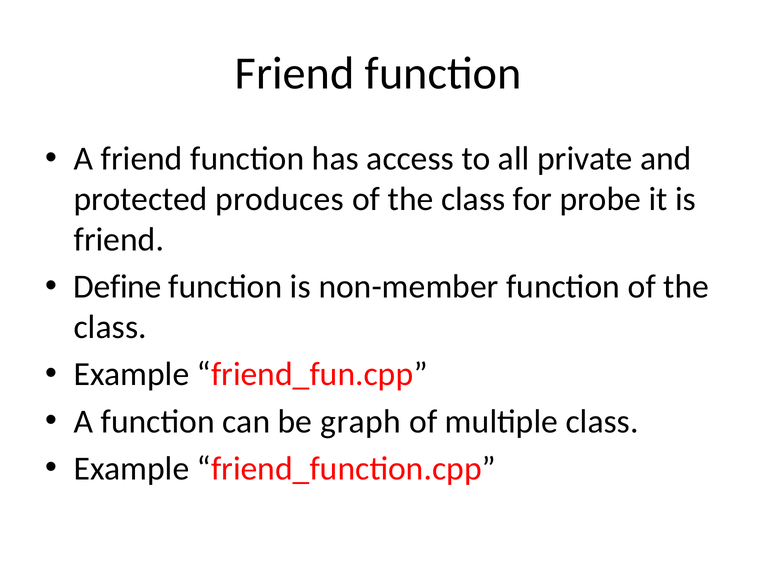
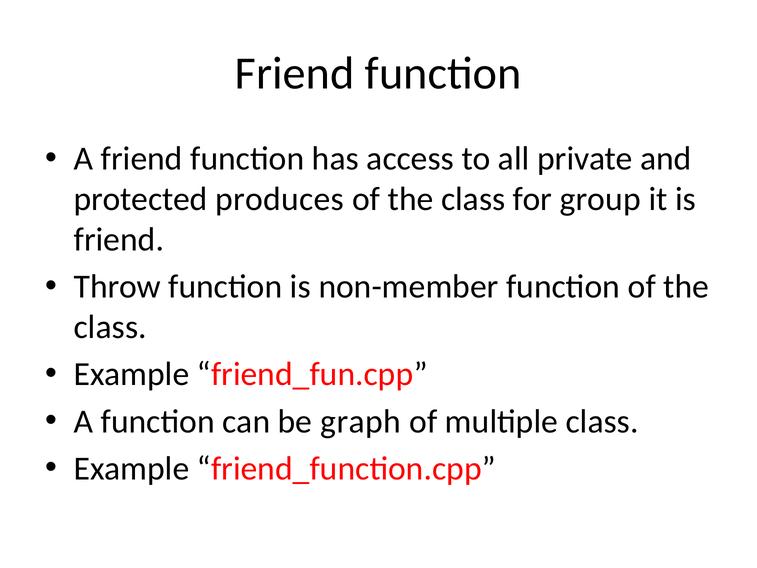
probe: probe -> group (600, 199)
Define: Define -> Throw (117, 287)
